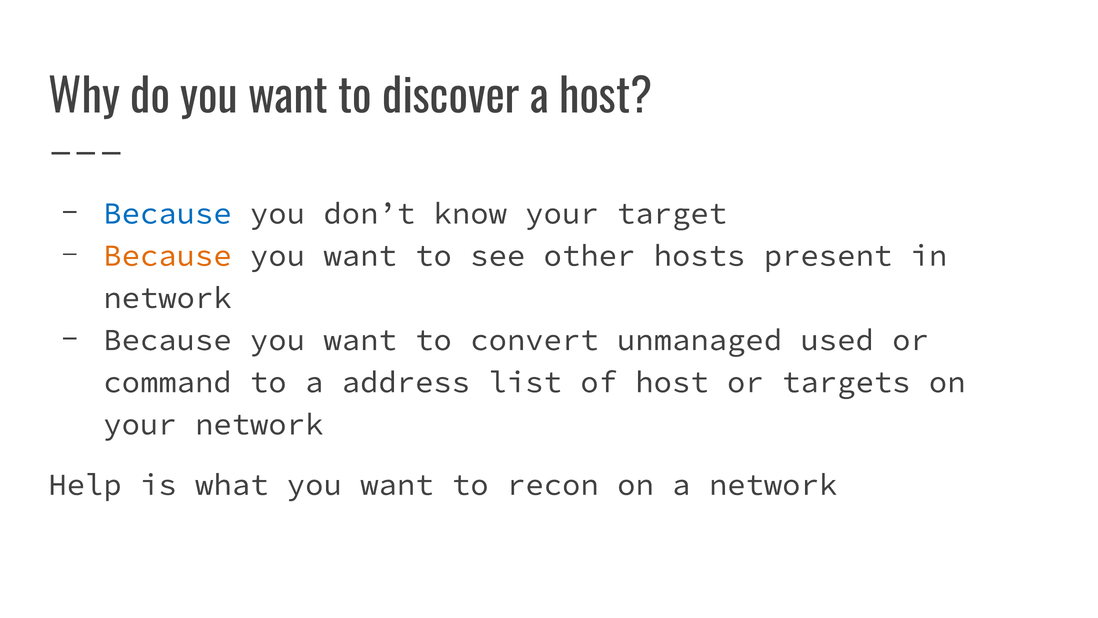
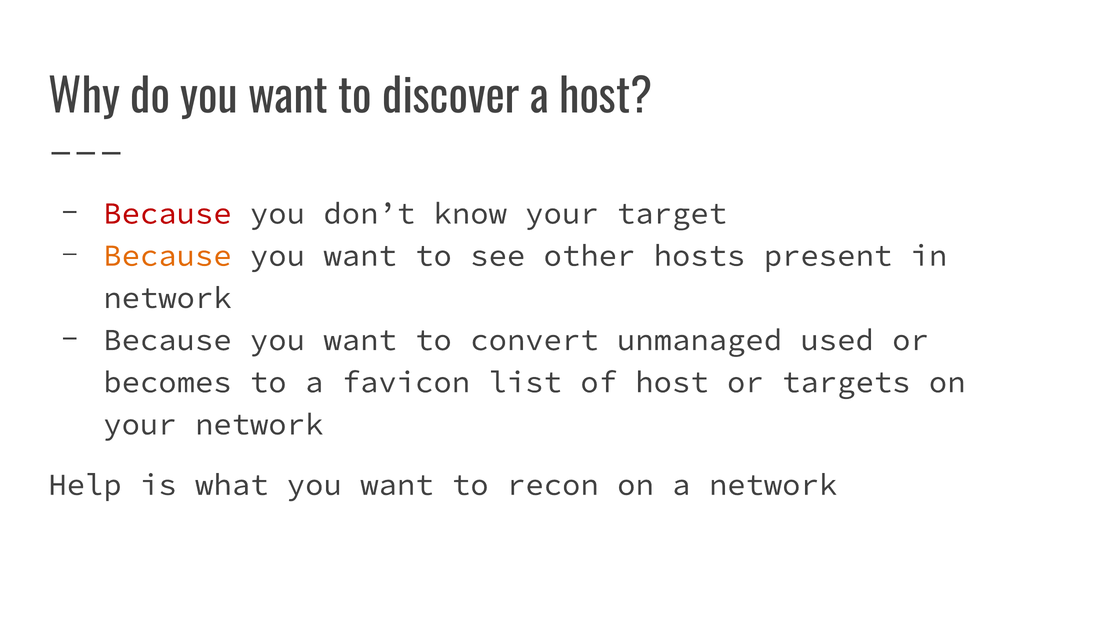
Because colour: blue -> red (167, 213)
command: command -> becomes (167, 382)
address: address -> favicon (406, 382)
